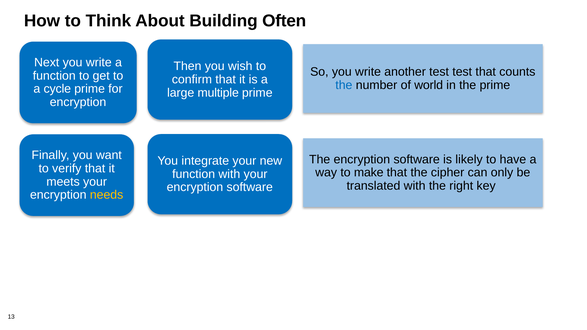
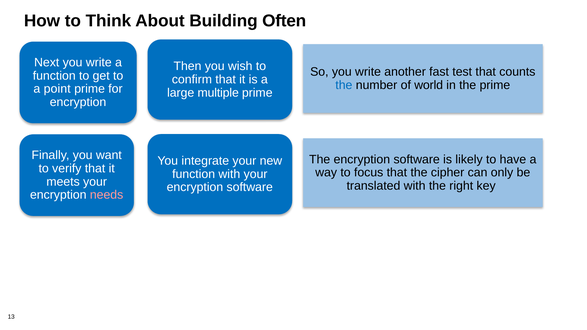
another test: test -> fast (439, 72)
cycle: cycle -> point (57, 89)
make: make -> focus (369, 173)
needs colour: yellow -> pink (107, 195)
